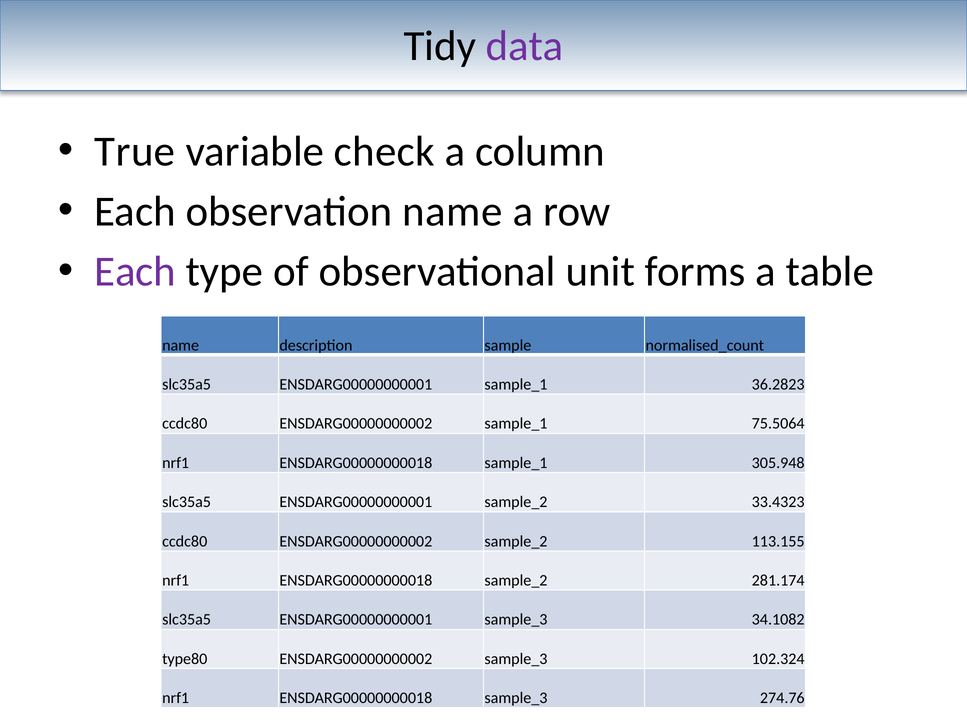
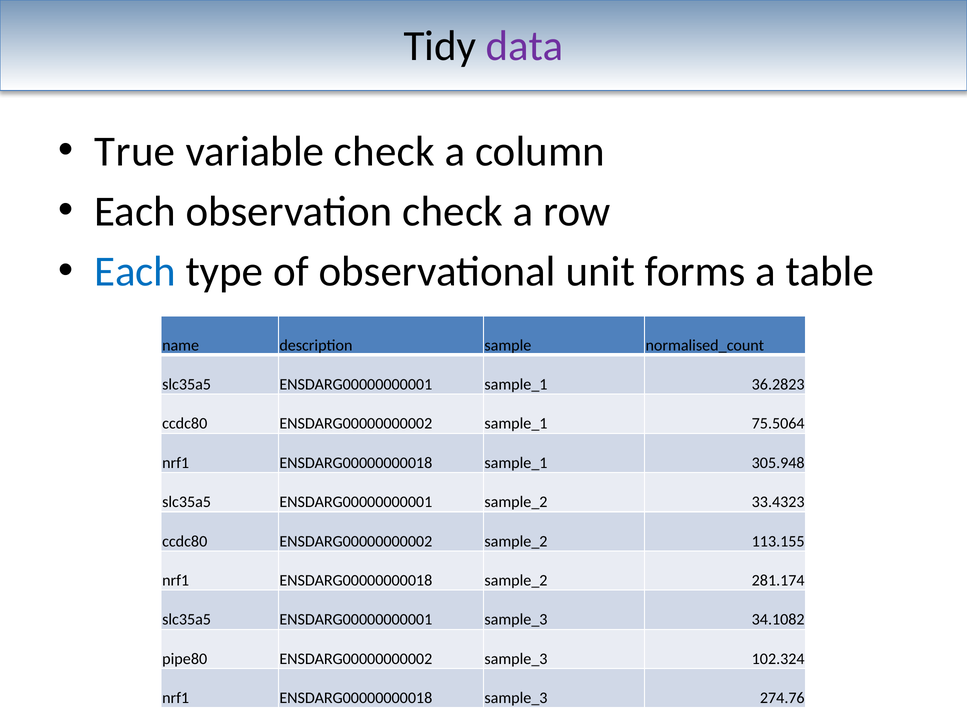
observation name: name -> check (453, 212)
Each colour: purple -> blue (135, 272)
type80: type80 -> pipe80 (185, 659)
